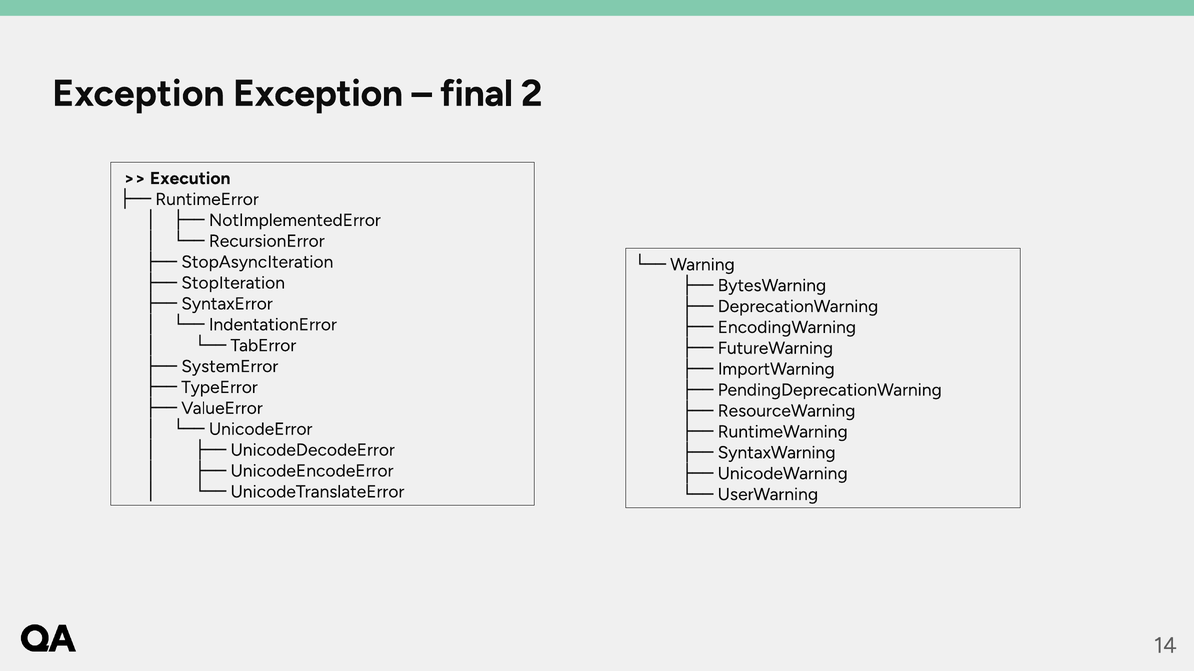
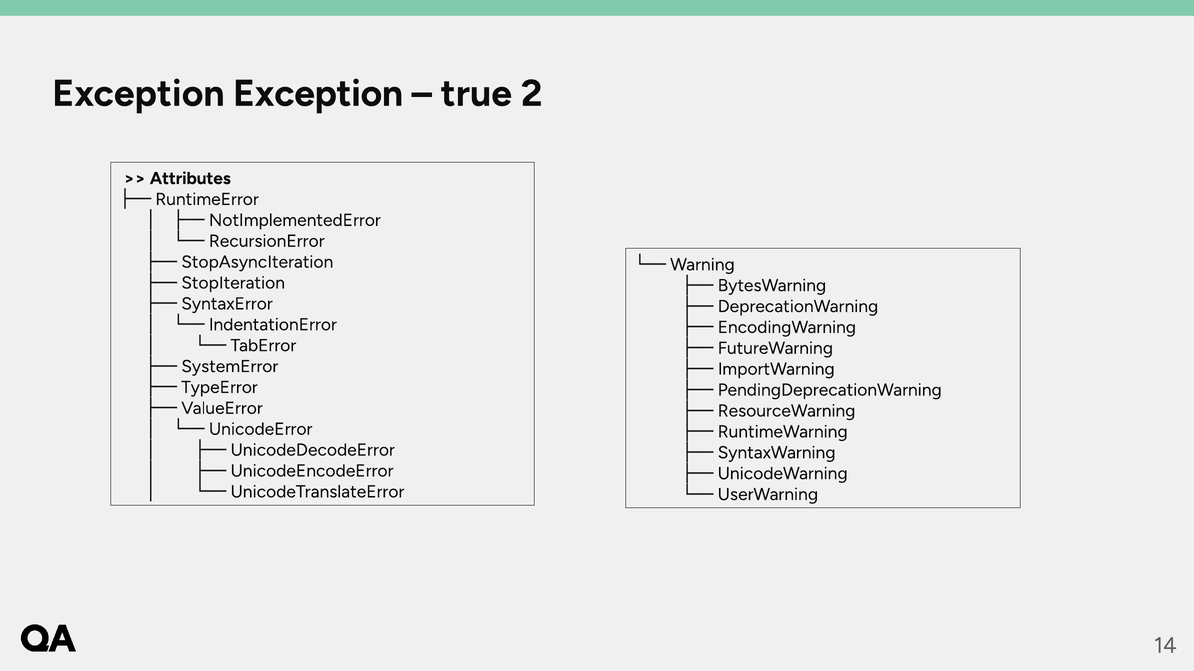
final: final -> true (476, 94)
Execution: Execution -> Attributes (190, 179)
